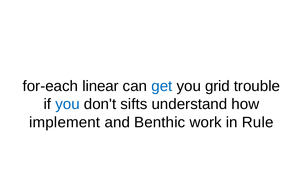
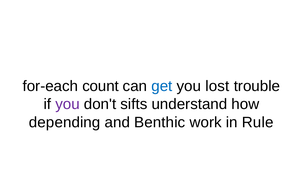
linear: linear -> count (101, 86)
grid: grid -> lost (217, 86)
you colour: blue -> purple (67, 104)
implement: implement -> depending (65, 123)
